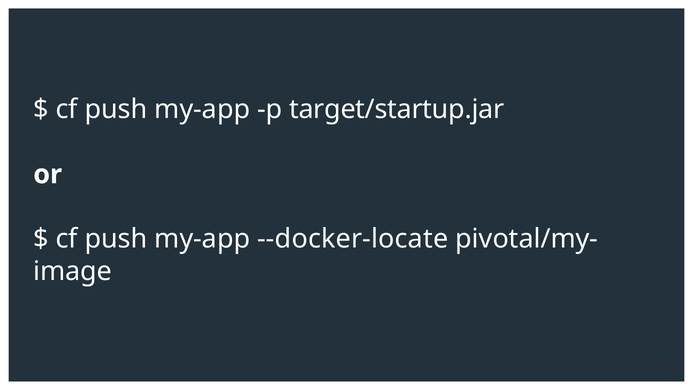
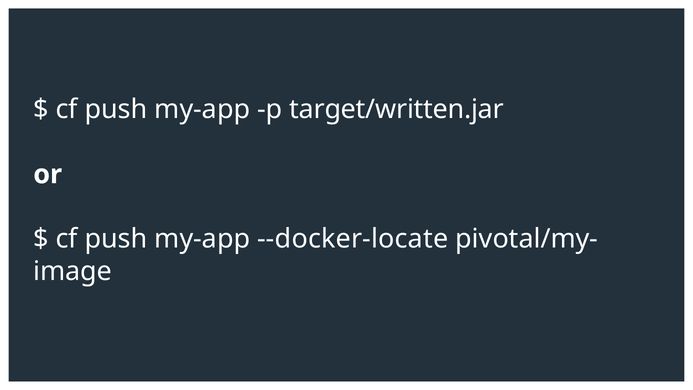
target/startup.jar: target/startup.jar -> target/written.jar (397, 110)
